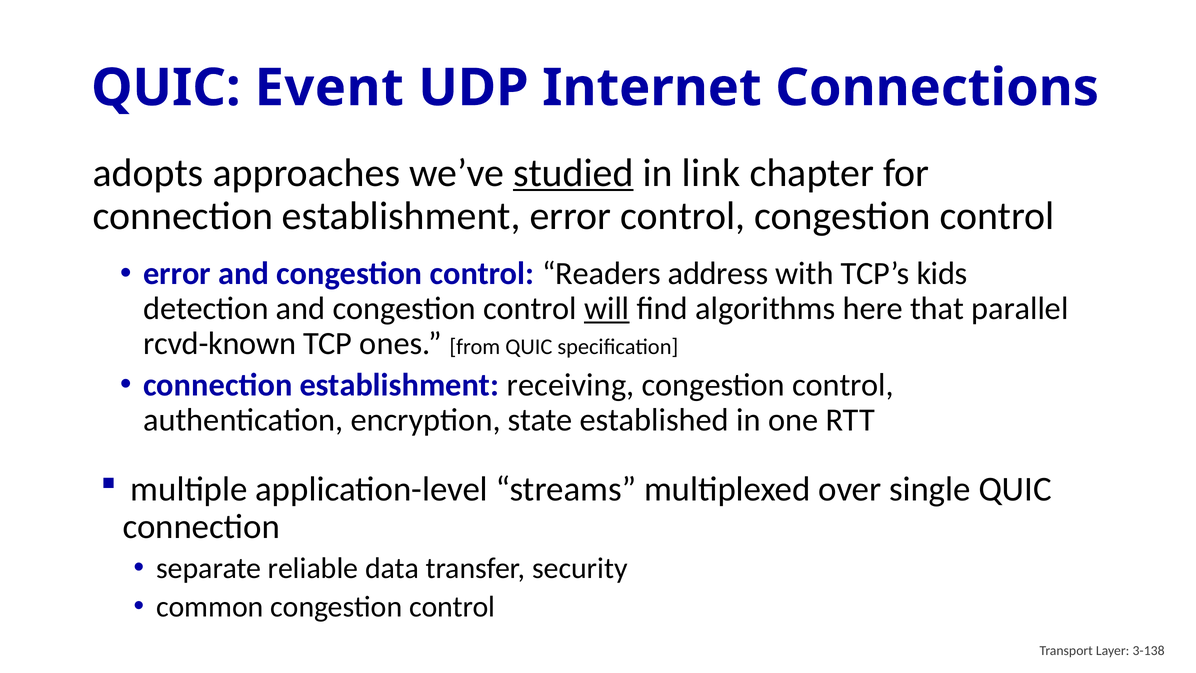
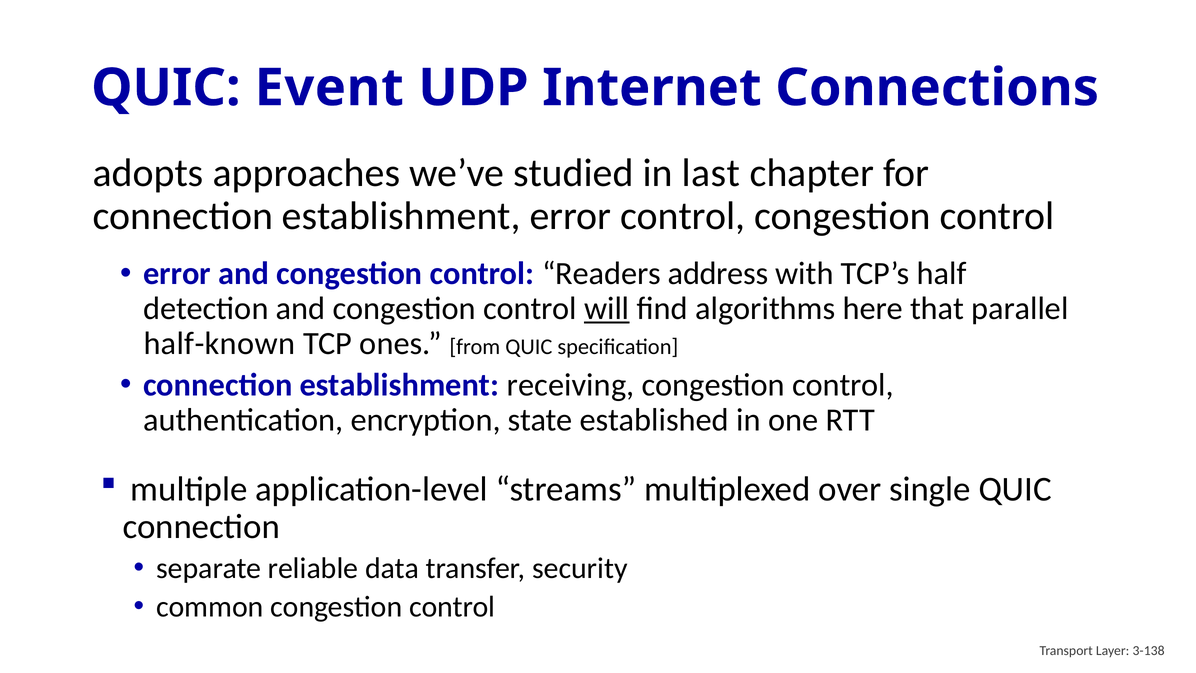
studied underline: present -> none (573, 173)
link: link -> last (711, 173)
kids: kids -> half (942, 273)
rcvd-known: rcvd-known -> half-known (219, 344)
